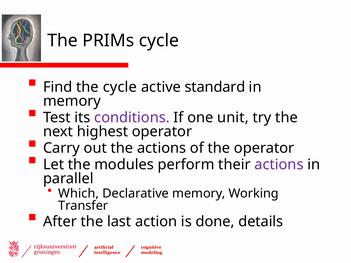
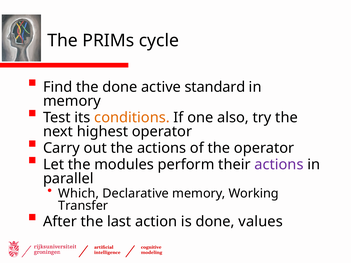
the cycle: cycle -> done (120, 87)
conditions colour: purple -> orange (132, 118)
unit: unit -> also (233, 118)
details: details -> values (261, 222)
